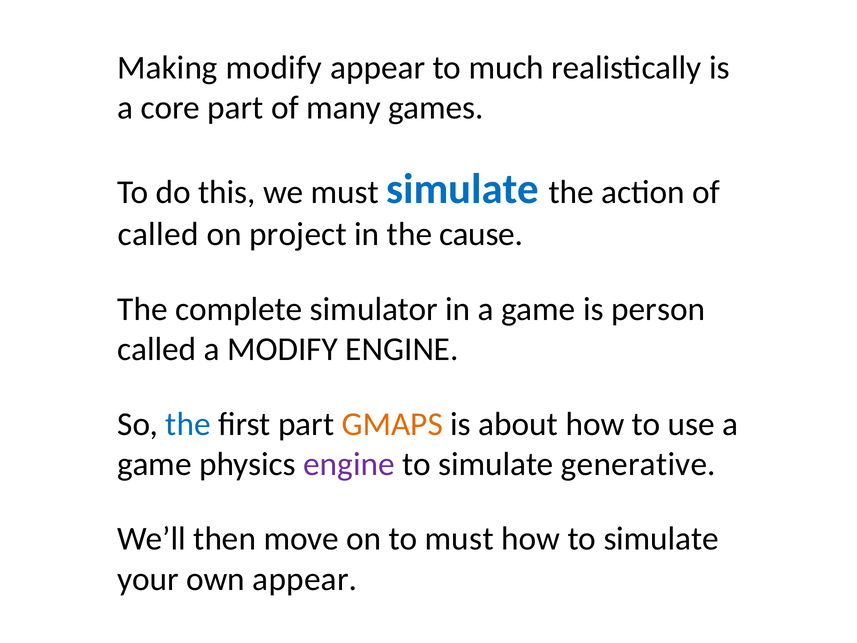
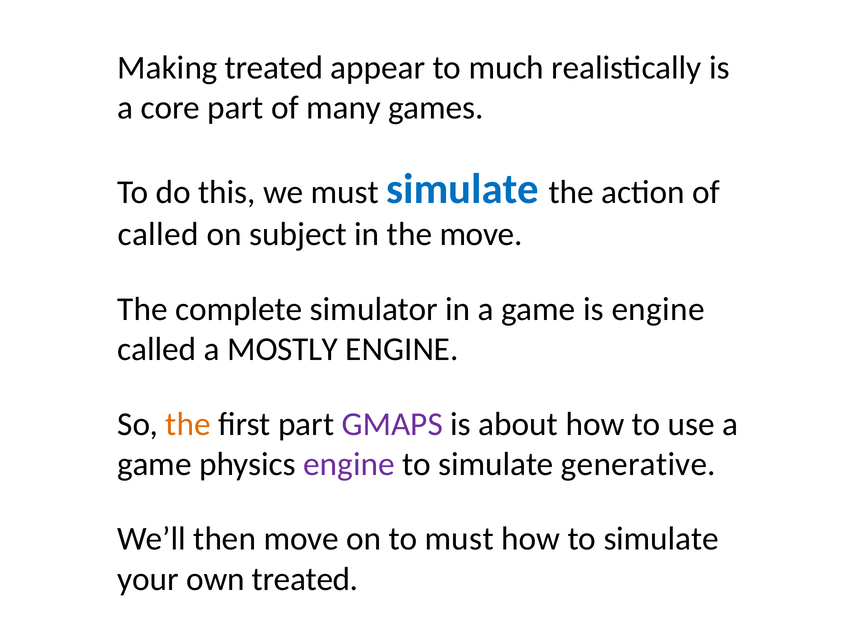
Making modify: modify -> treated (274, 68)
project: project -> subject (298, 234)
the cause: cause -> move (481, 234)
is person: person -> engine (658, 309)
a MODIFY: MODIFY -> MOSTLY (283, 349)
the colour: blue -> orange (188, 424)
GMAPS colour: orange -> purple (392, 424)
own appear: appear -> treated (305, 579)
